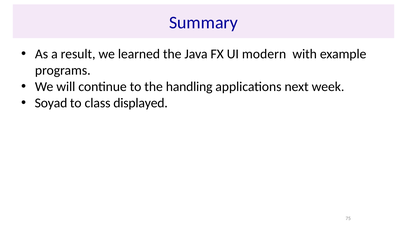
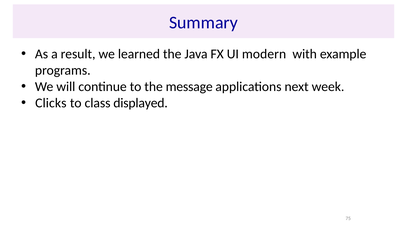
handling: handling -> message (189, 87)
Soyad: Soyad -> Clicks (51, 103)
